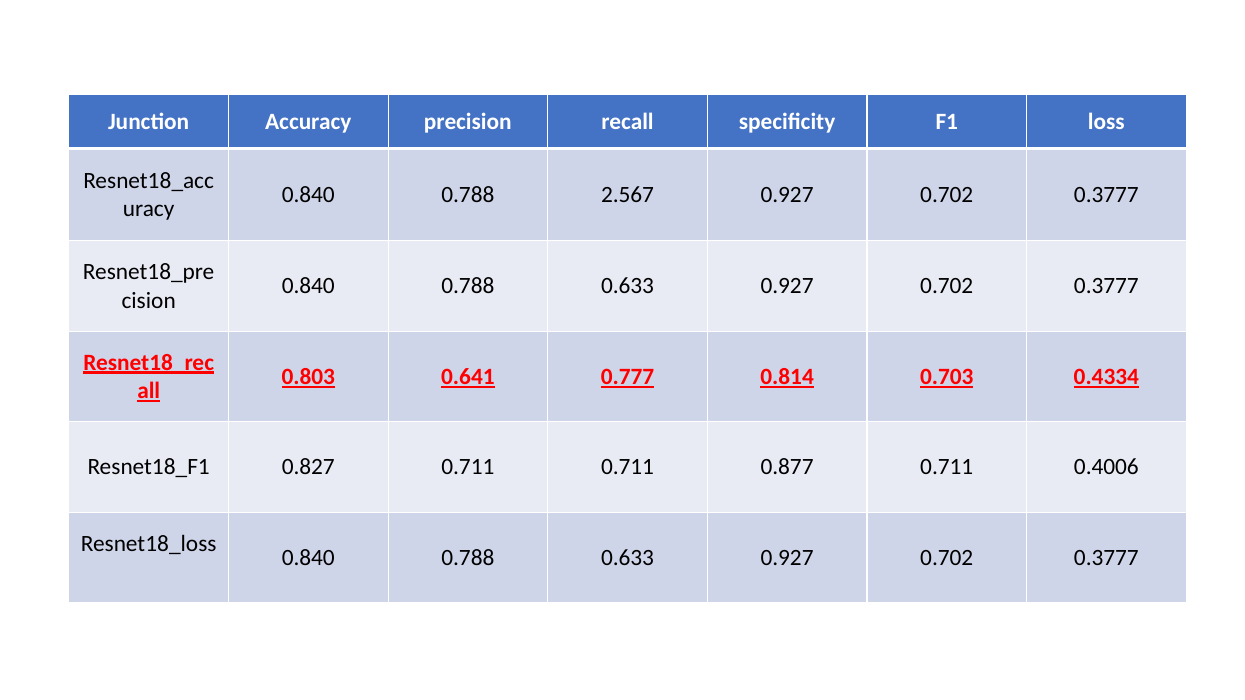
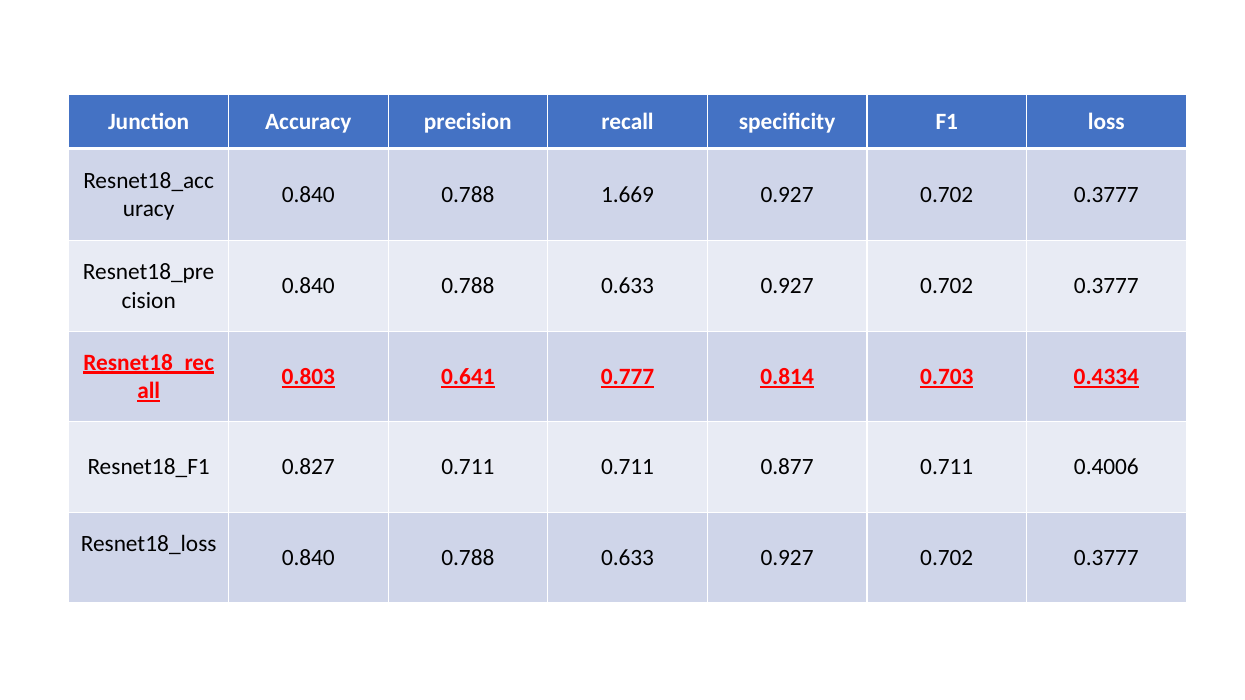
2.567: 2.567 -> 1.669 (628, 195)
